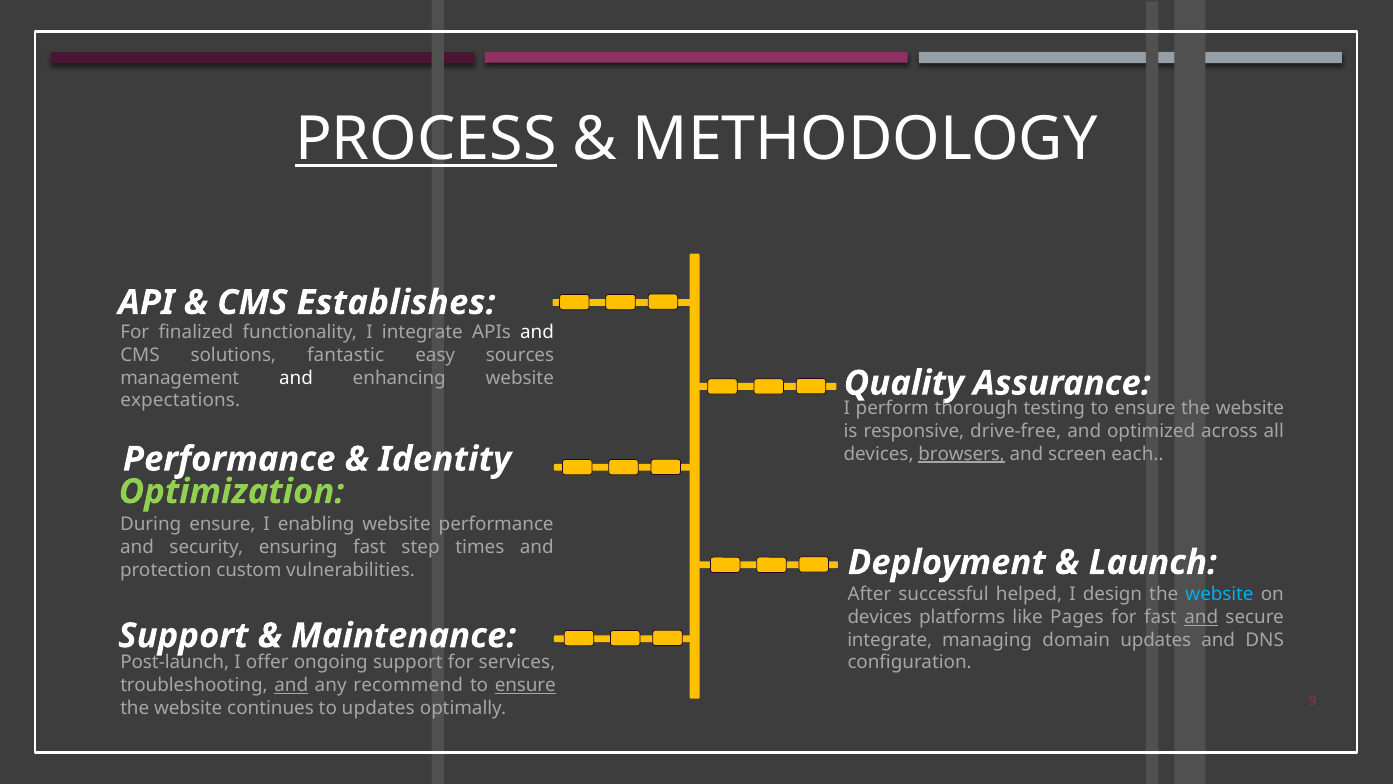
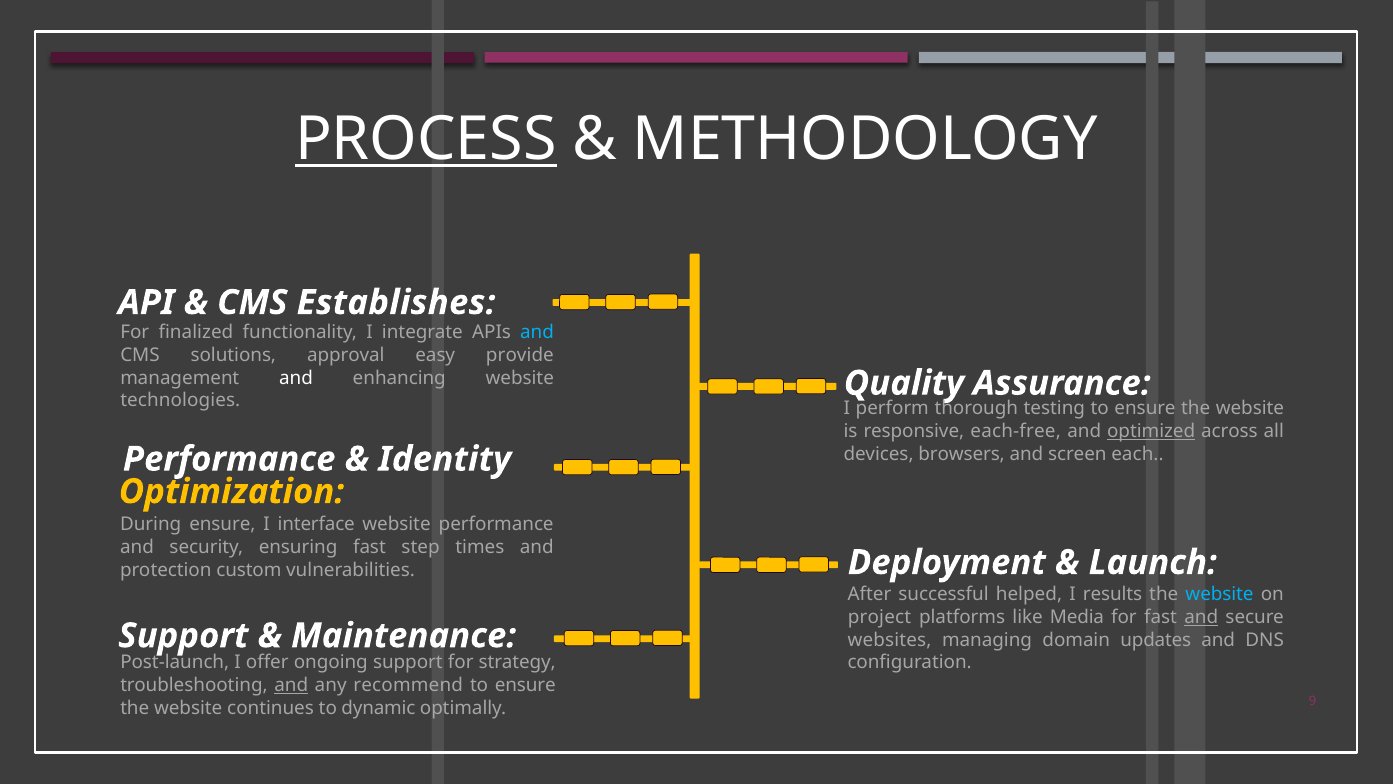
and colour: white -> light blue (537, 332)
fantastic: fantastic -> approval (346, 355)
sources: sources -> provide (520, 355)
expectations: expectations -> technologies (180, 400)
drive-free: drive-free -> each-free (1016, 431)
optimized underline: none -> present (1151, 431)
browsers underline: present -> none (962, 454)
Optimization colour: light green -> yellow (232, 491)
enabling: enabling -> interface (316, 524)
design: design -> results (1113, 594)
devices: devices -> project (880, 617)
Pages: Pages -> Media (1077, 617)
integrate: integrate -> websites (890, 640)
services: services -> strategy (517, 662)
ensure underline: present -> none (525, 685)
to updates: updates -> dynamic (378, 708)
